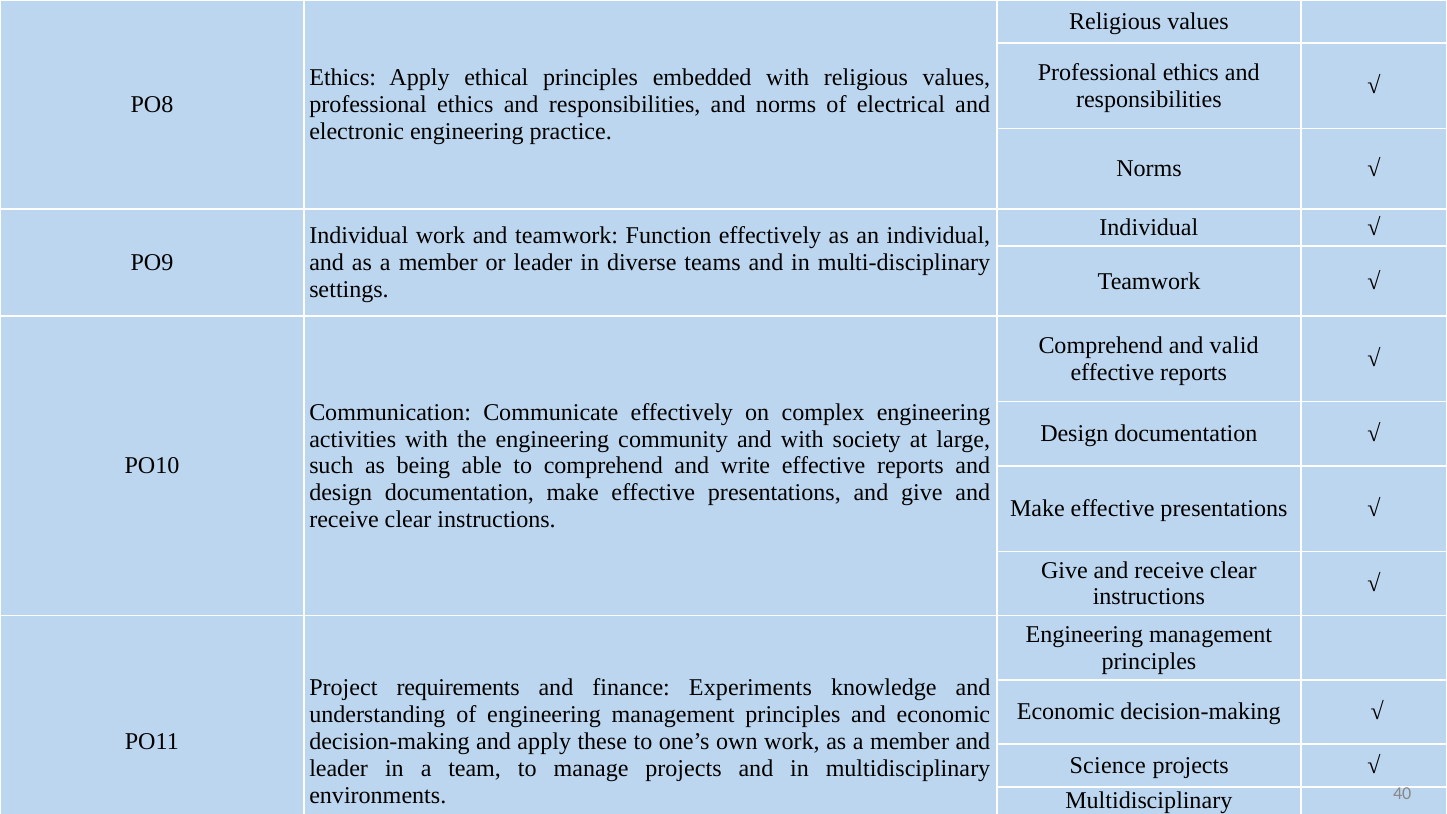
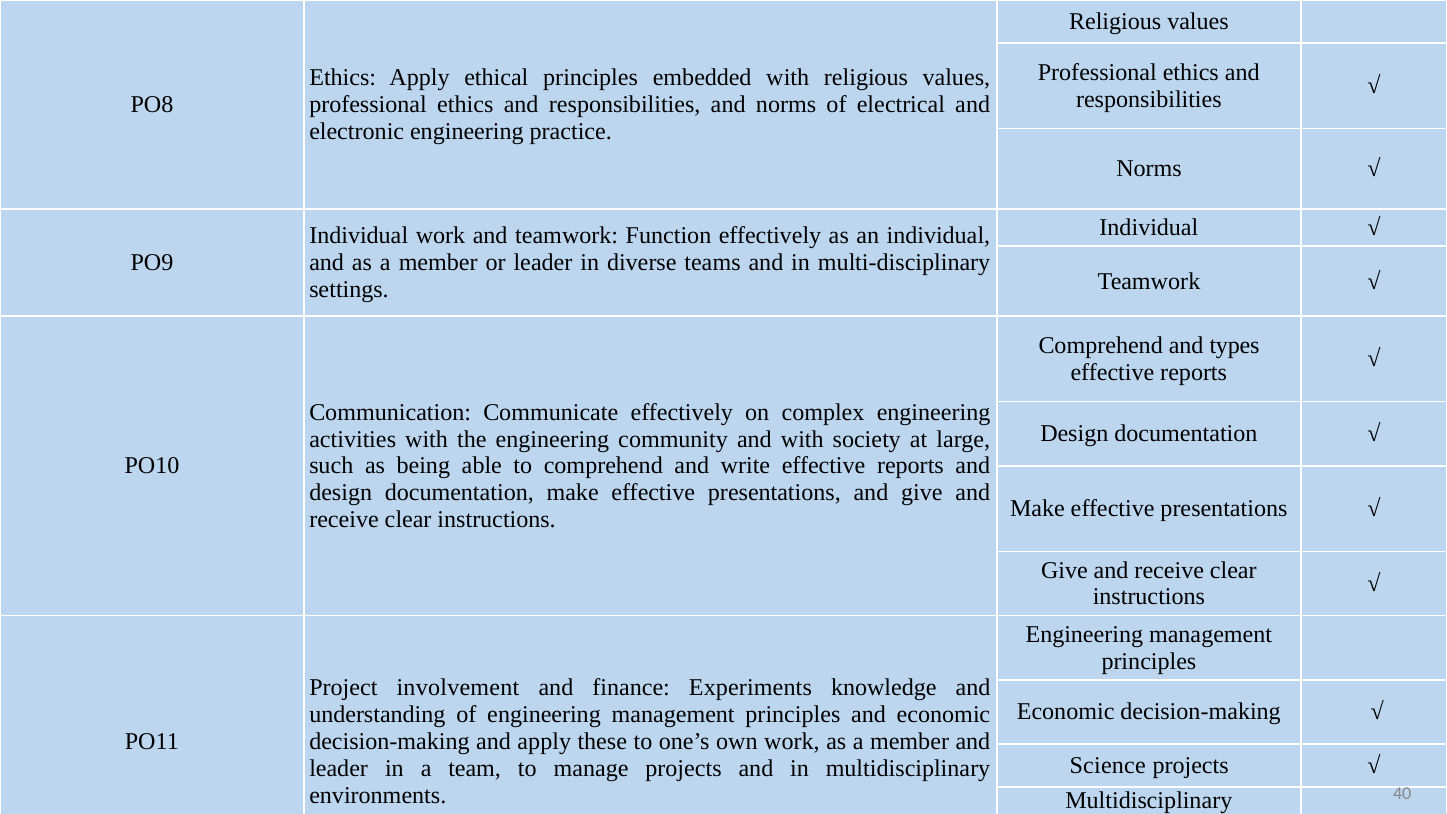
valid: valid -> types (1234, 345)
requirements: requirements -> involvement (458, 688)
